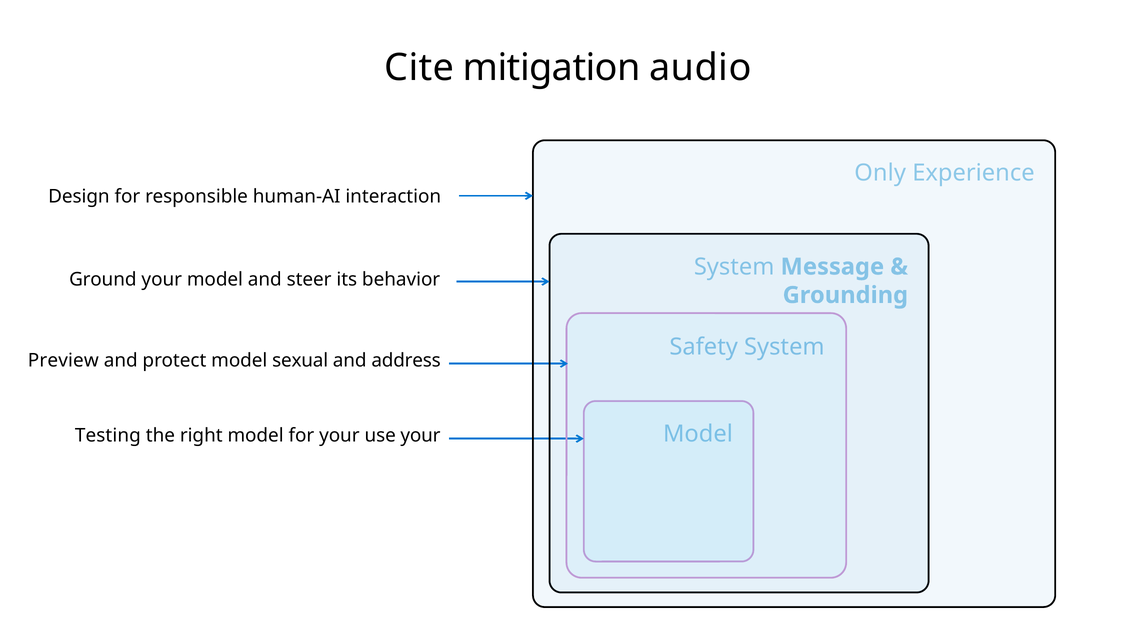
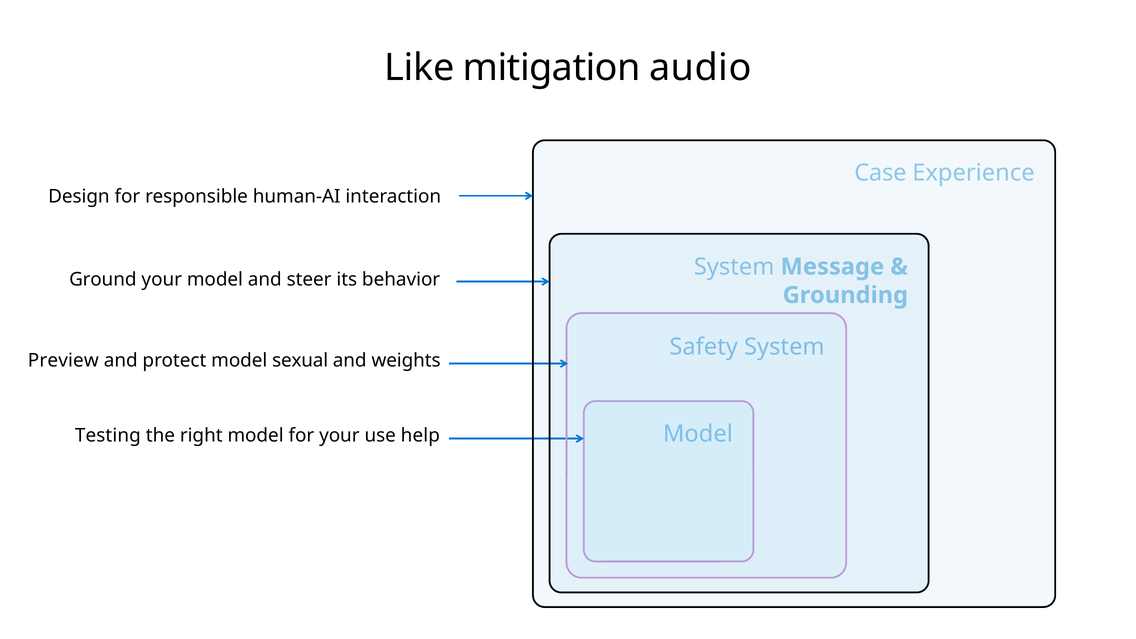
Cite: Cite -> Like (419, 68)
Only: Only -> Case (880, 173)
address: address -> weights (406, 360)
use your: your -> help (420, 436)
